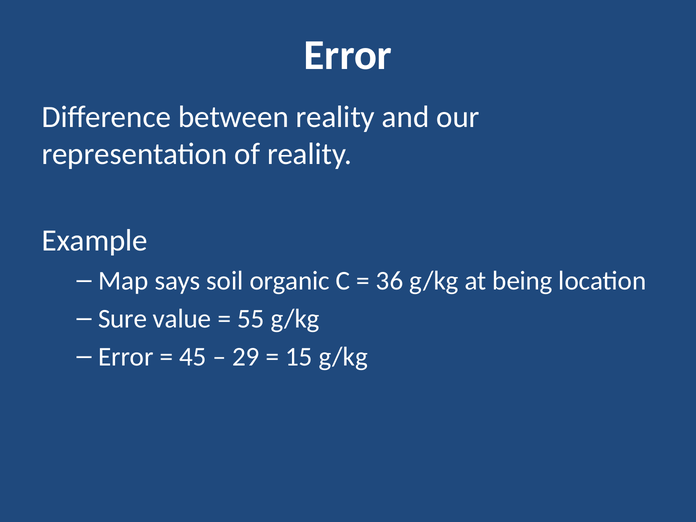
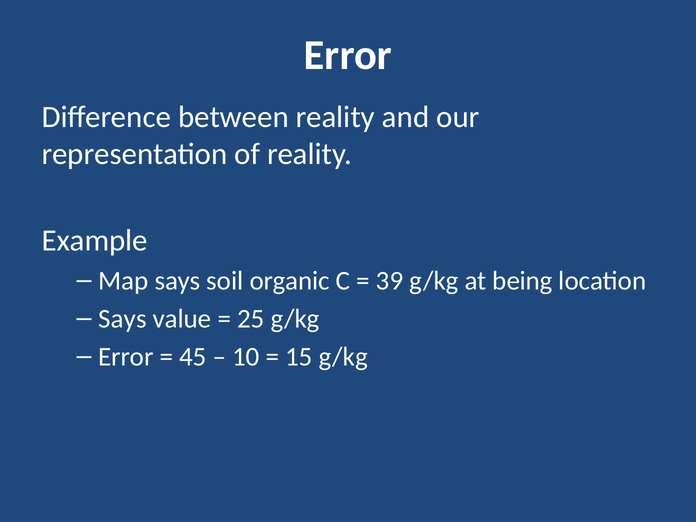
36: 36 -> 39 (390, 281)
Sure: Sure -> Says (123, 319)
55: 55 -> 25 (251, 319)
29: 29 -> 10 (246, 357)
